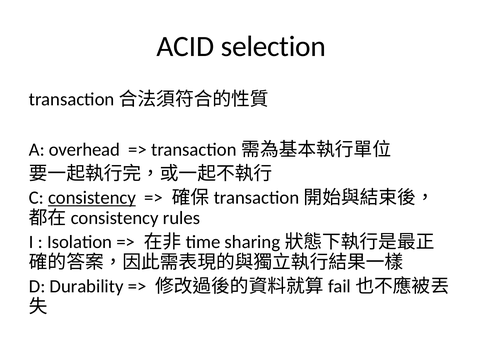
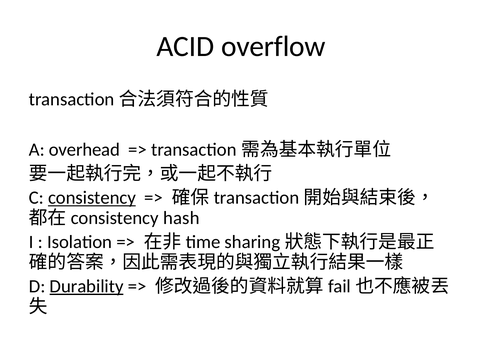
selection: selection -> overflow (273, 47)
rules: rules -> hash (181, 218)
Durability underline: none -> present (87, 287)
